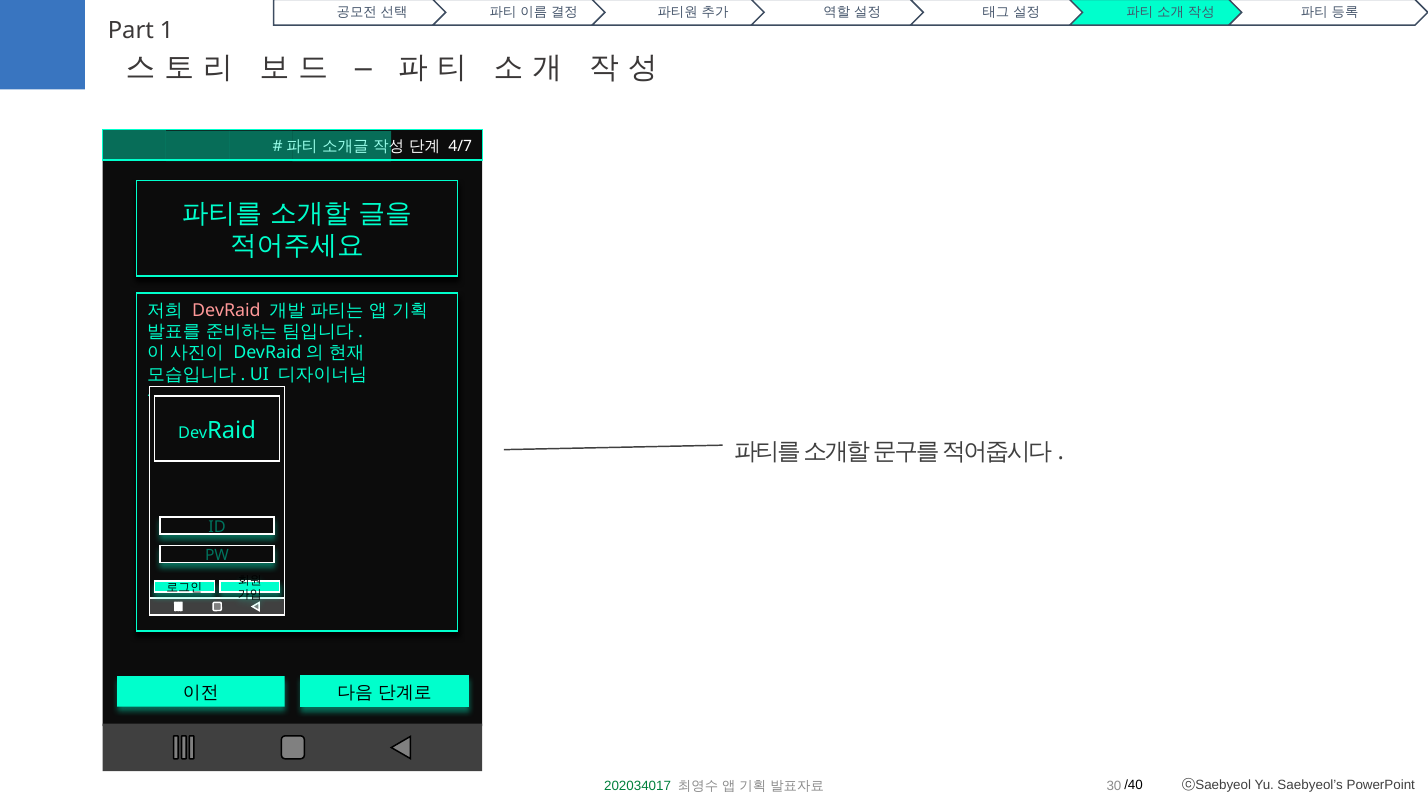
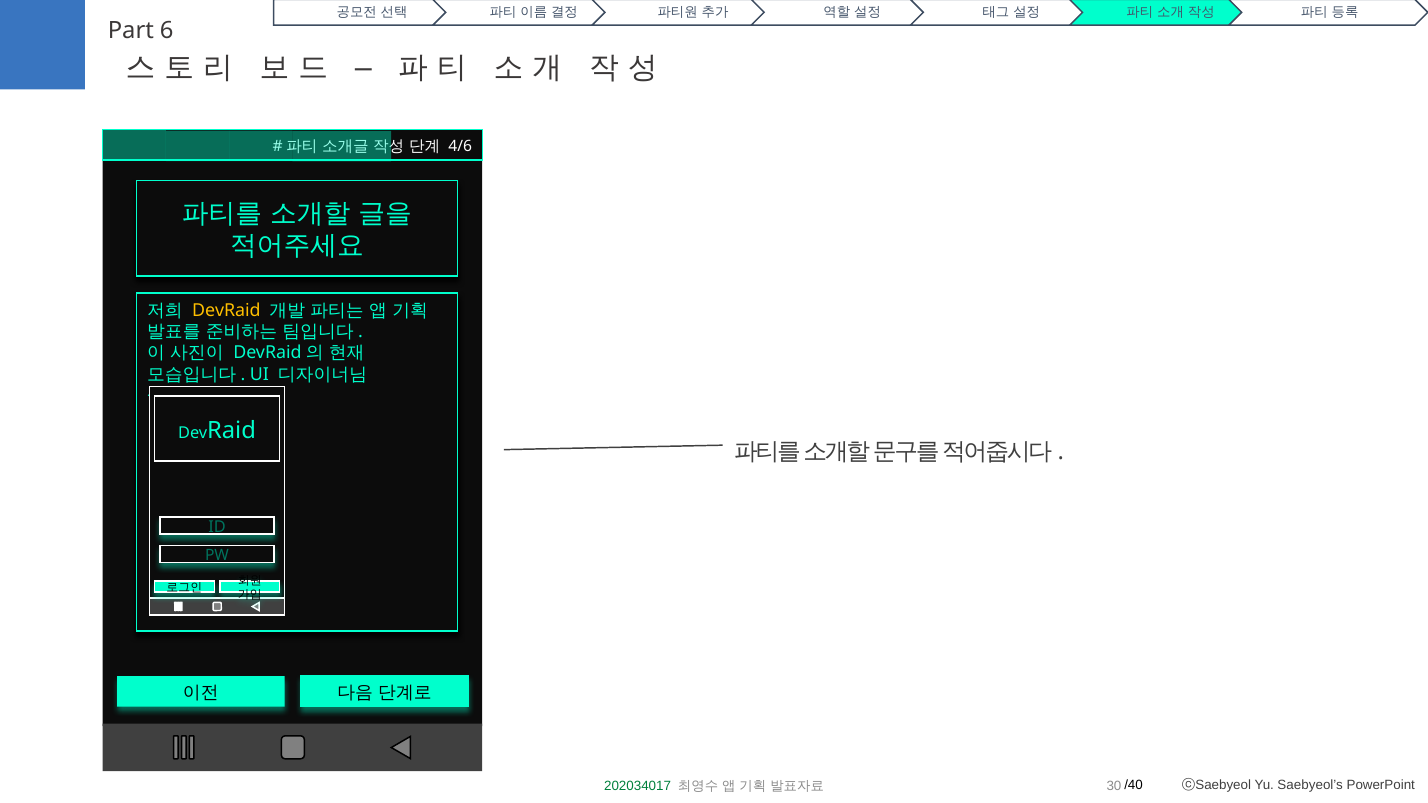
1: 1 -> 6 (167, 30)
4/7: 4/7 -> 4/6 (460, 146)
DevRaid colour: pink -> yellow (226, 310)
